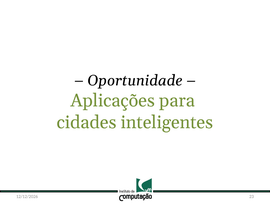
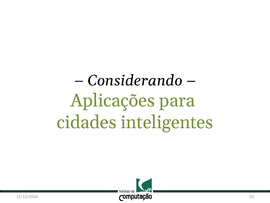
Oportunidade: Oportunidade -> Considerando (135, 80)
